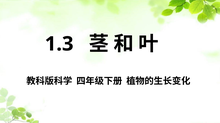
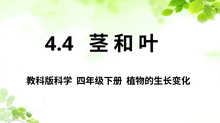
1.3: 1.3 -> 4.4 (59, 44)
